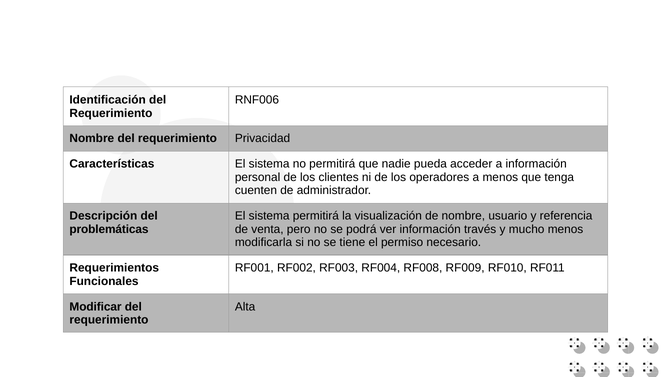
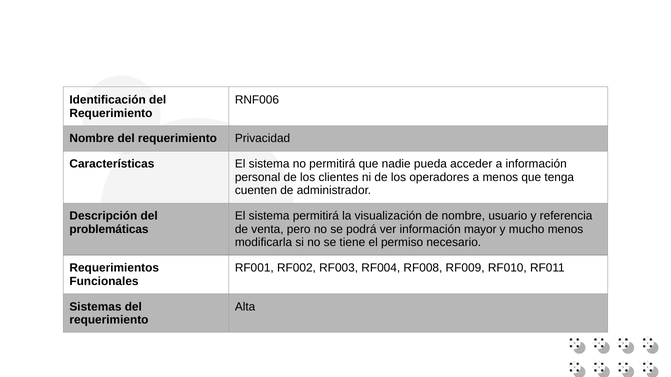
través: través -> mayor (480, 229)
Modificar: Modificar -> Sistemas (95, 307)
